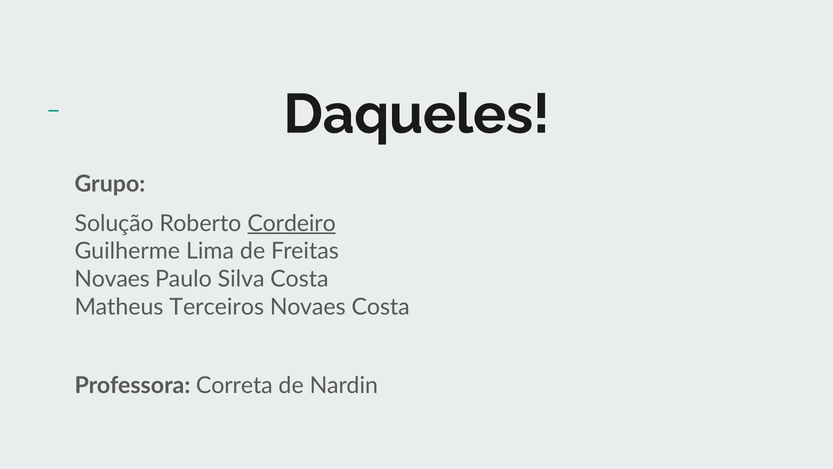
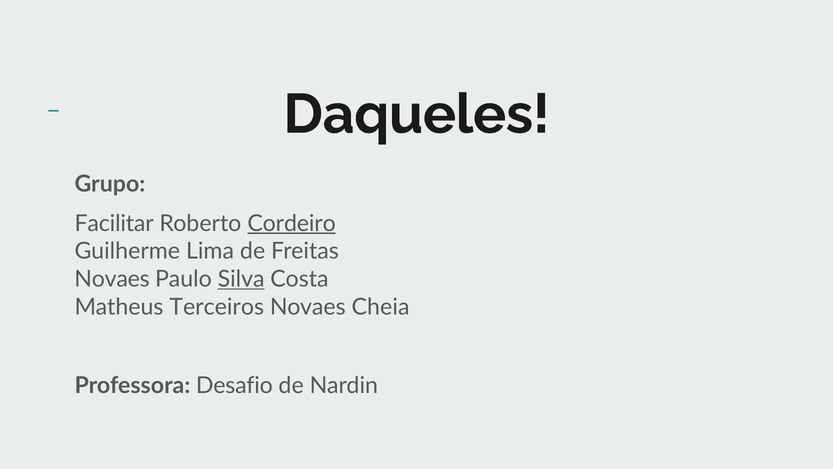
Solução: Solução -> Facilitar (114, 223)
Silva underline: none -> present (241, 279)
Novaes Costa: Costa -> Cheia (381, 307)
Correta: Correta -> Desafio (234, 385)
